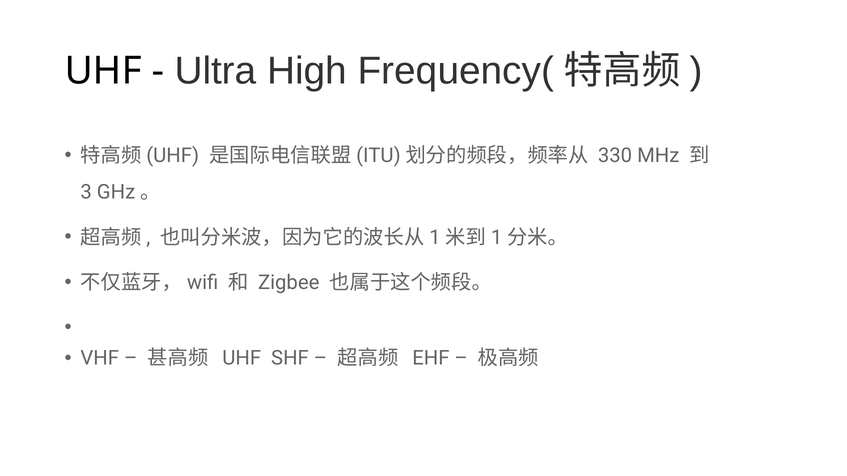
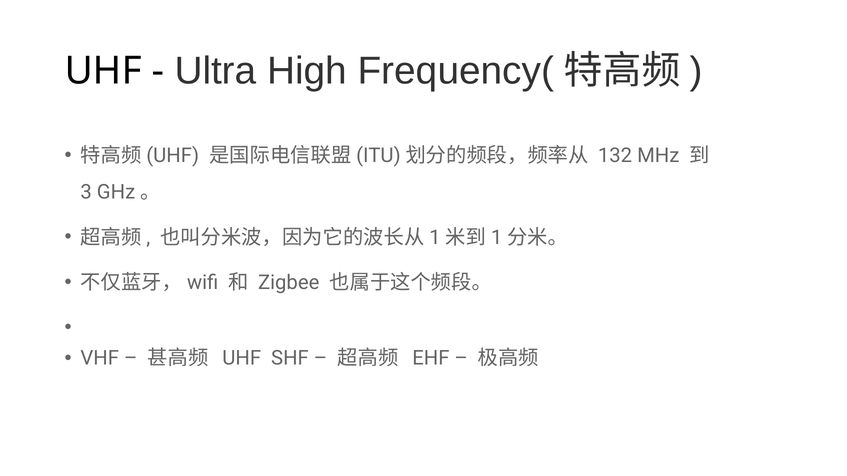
330: 330 -> 132 (615, 156)
